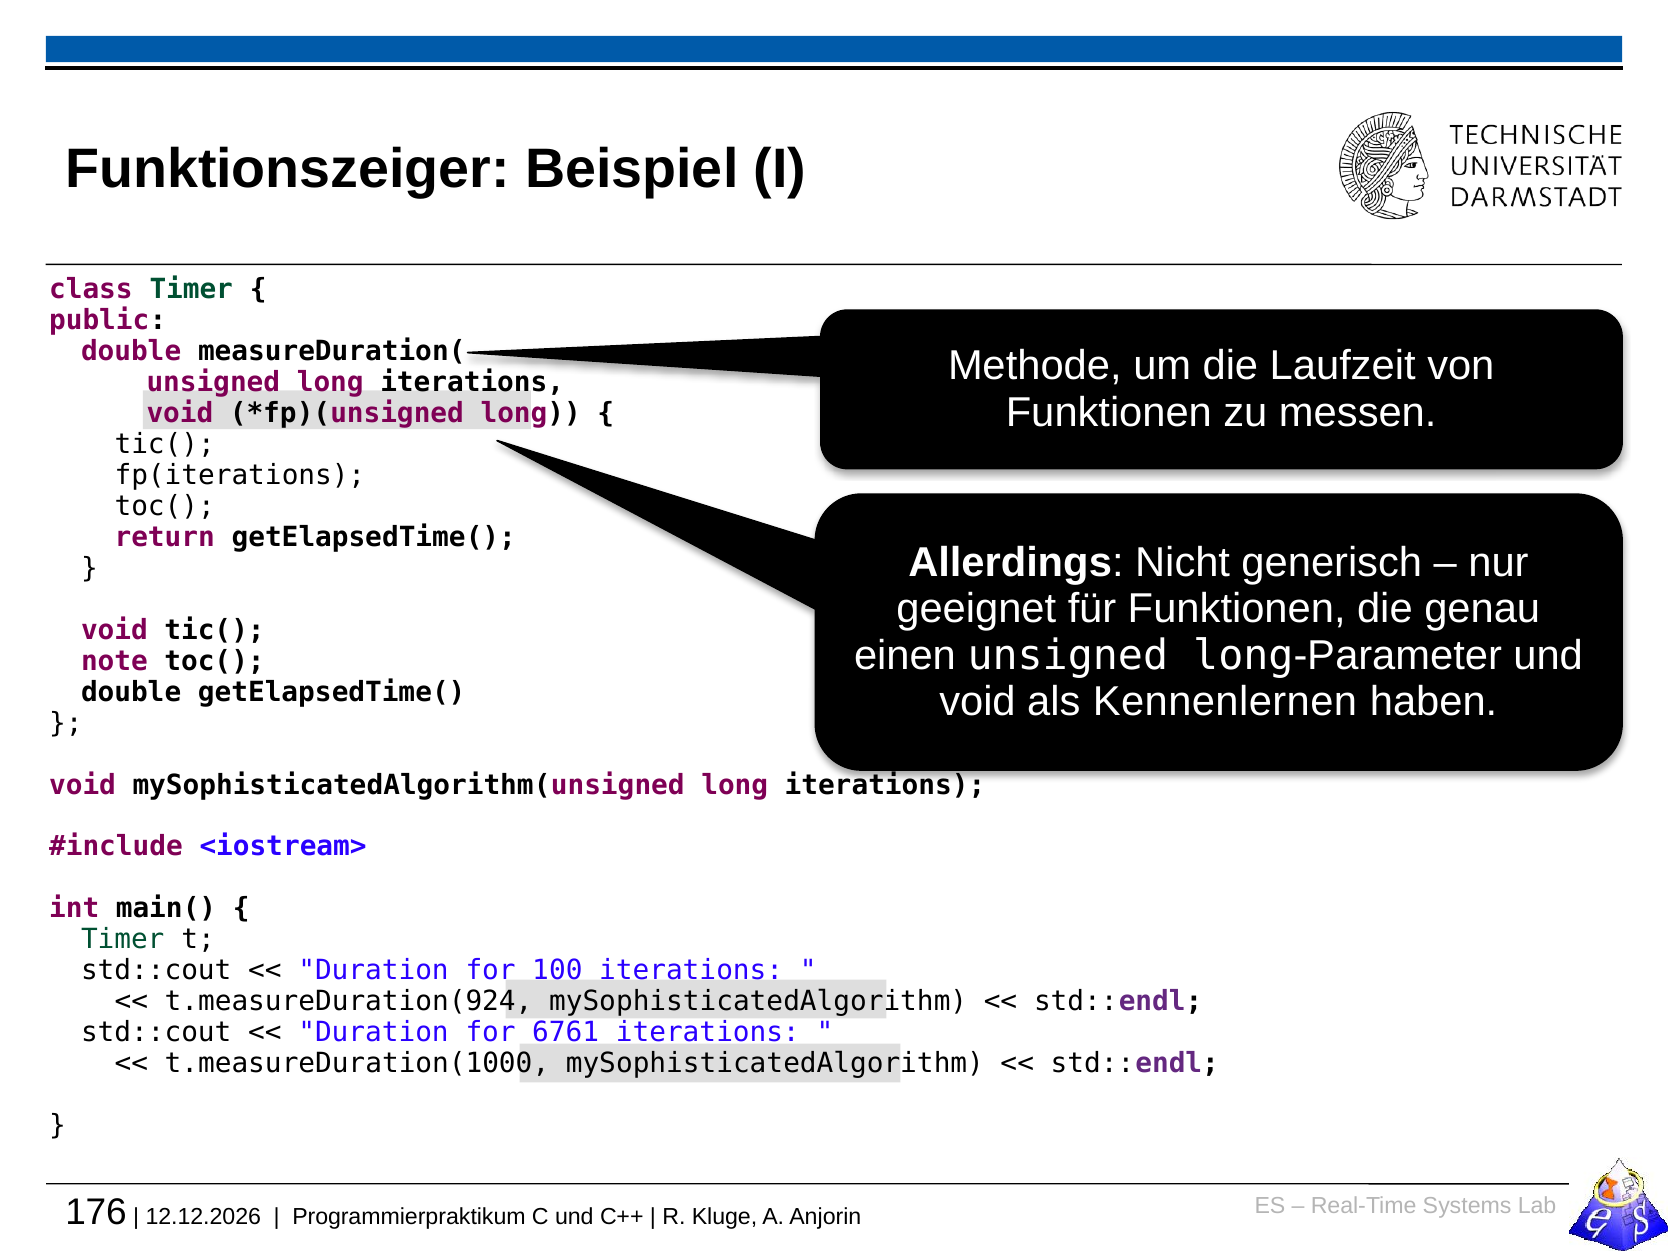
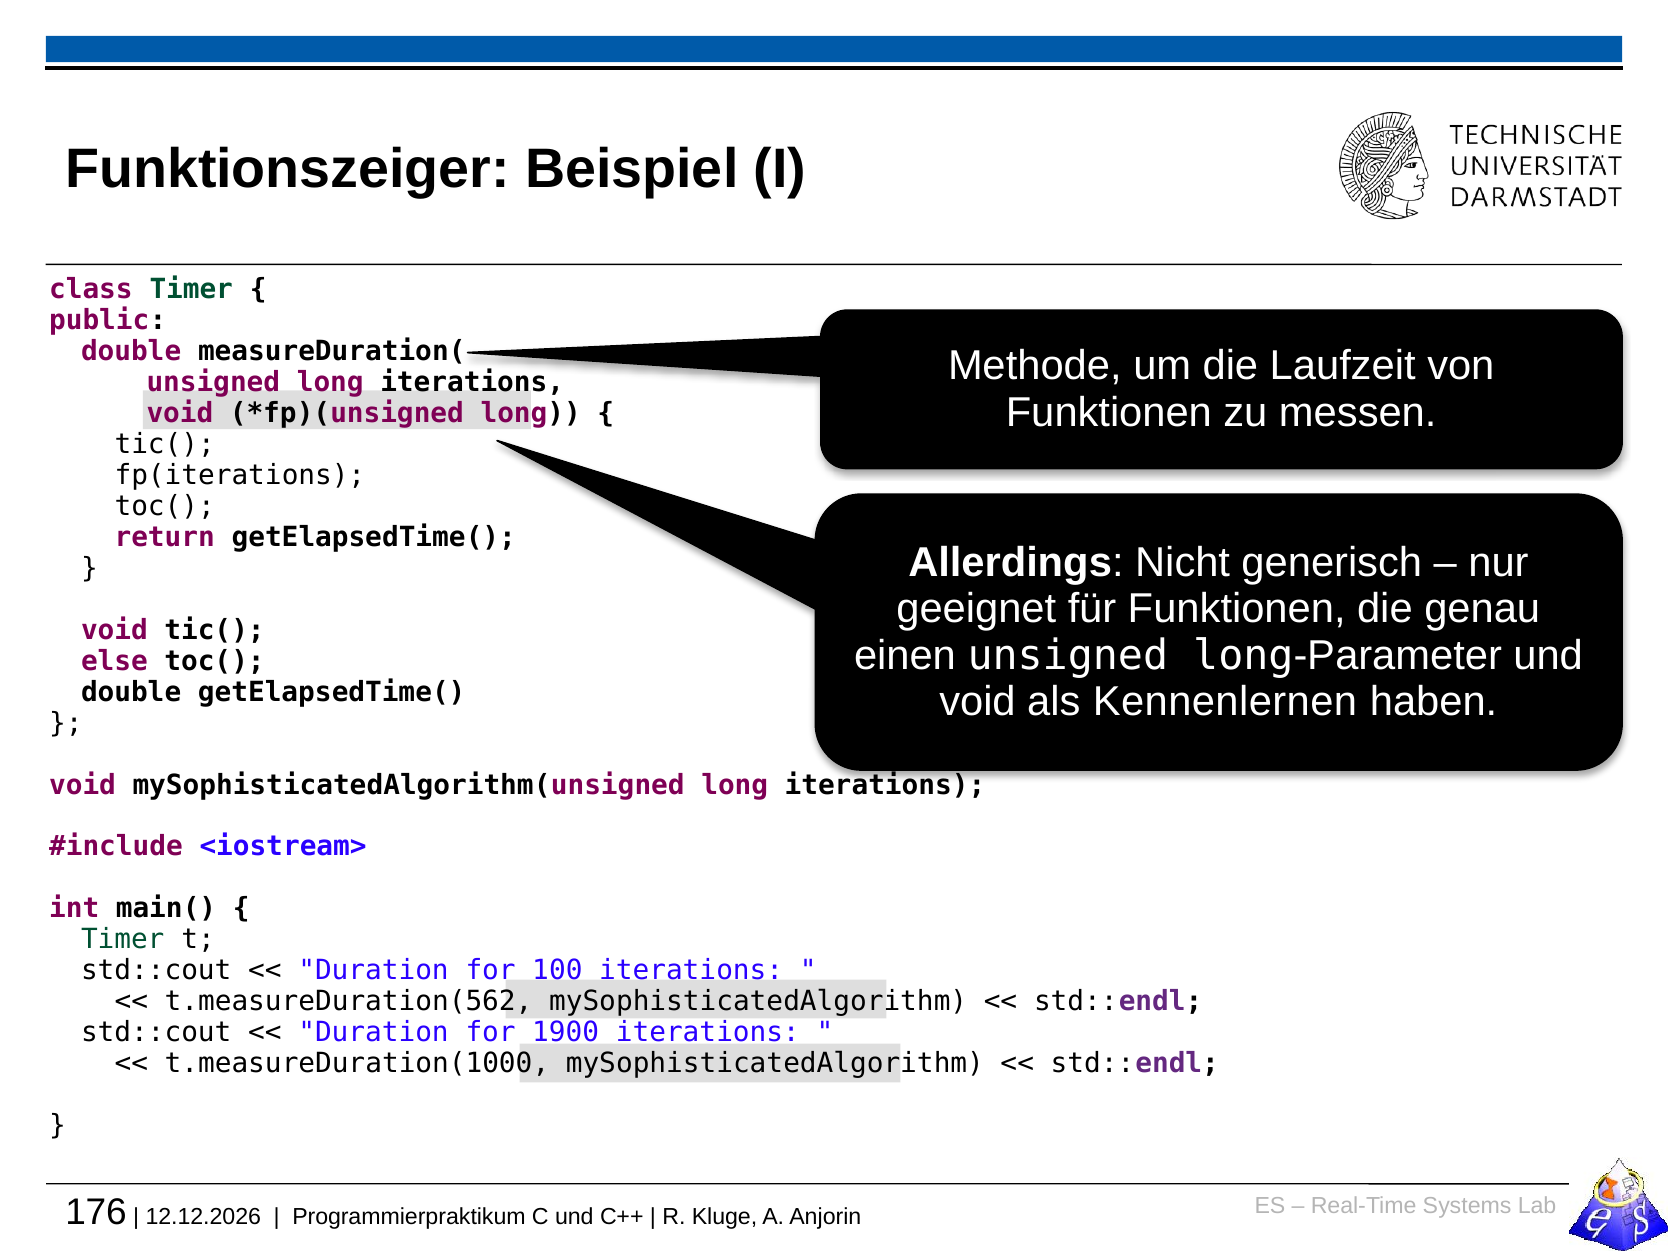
note: note -> else (114, 661)
t.measureDuration(924: t.measureDuration(924 -> t.measureDuration(562 (349, 1002)
6761: 6761 -> 1900 (566, 1033)
